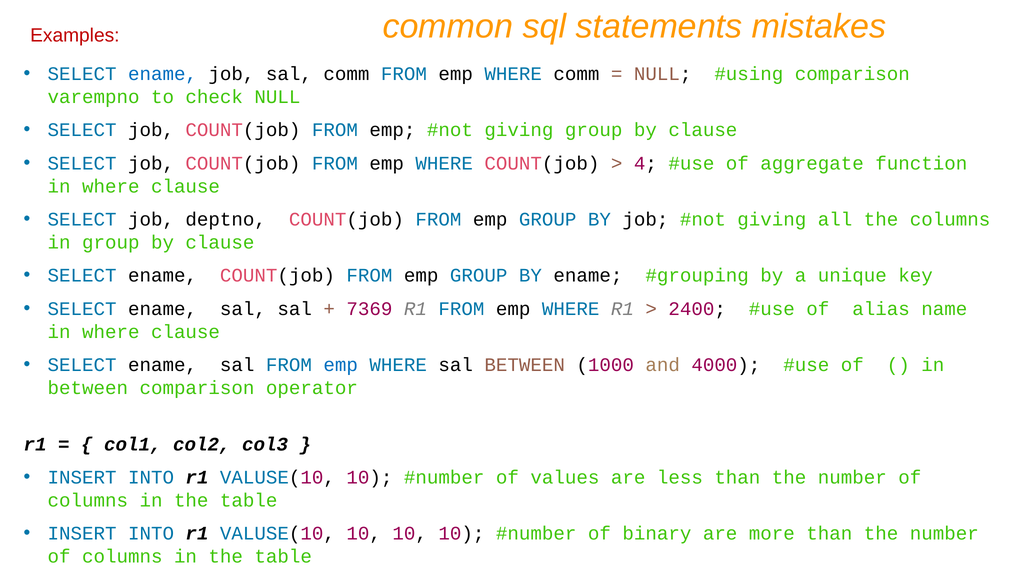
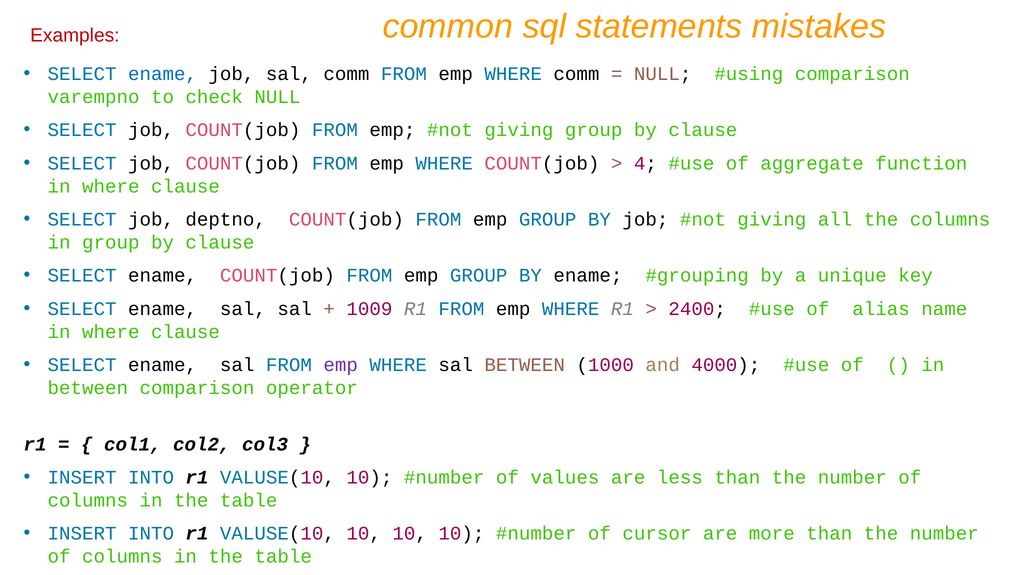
7369: 7369 -> 1009 (369, 309)
emp colour: blue -> purple (341, 365)
binary: binary -> cursor (657, 534)
